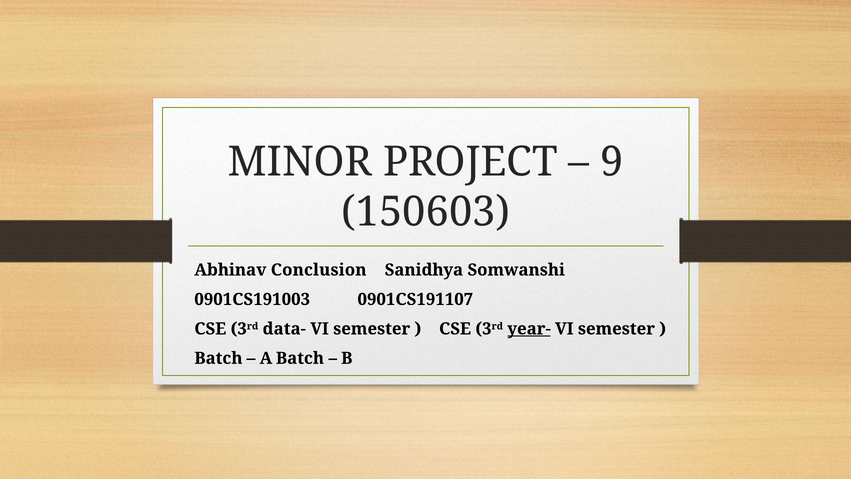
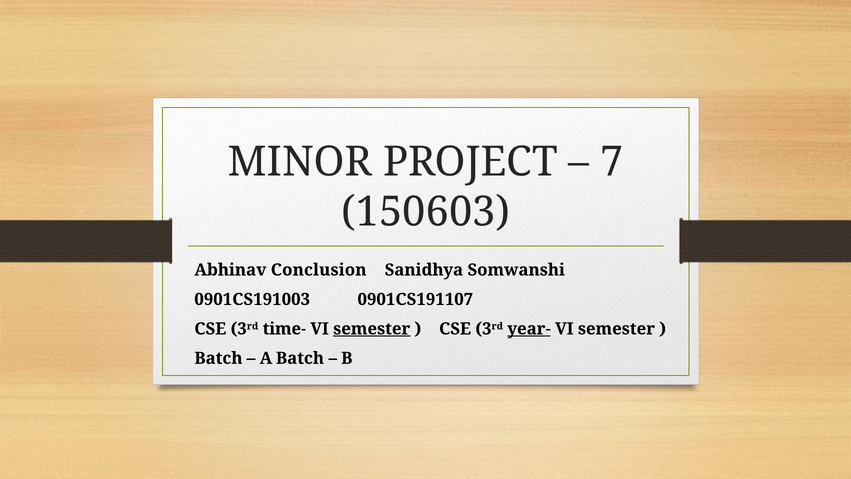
9: 9 -> 7 (612, 162)
data-: data- -> time- (284, 329)
semester underline: none -> present (372, 329)
